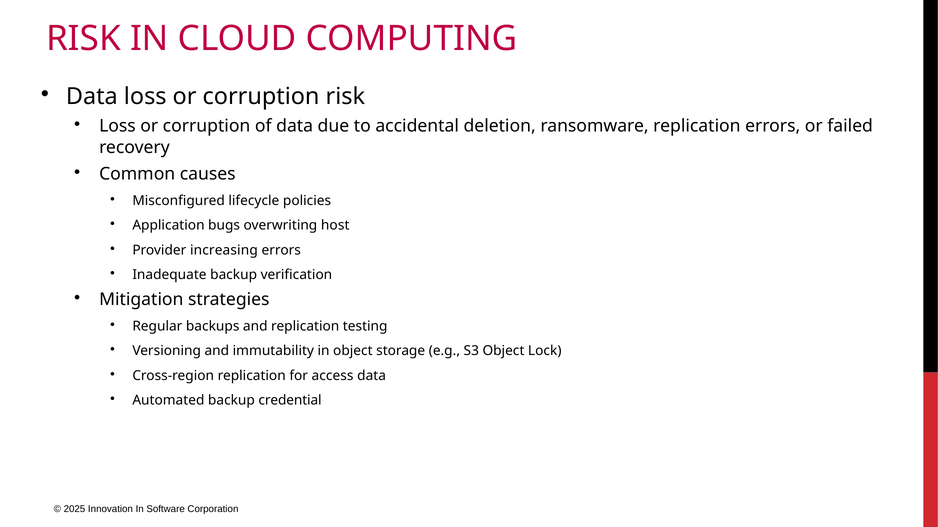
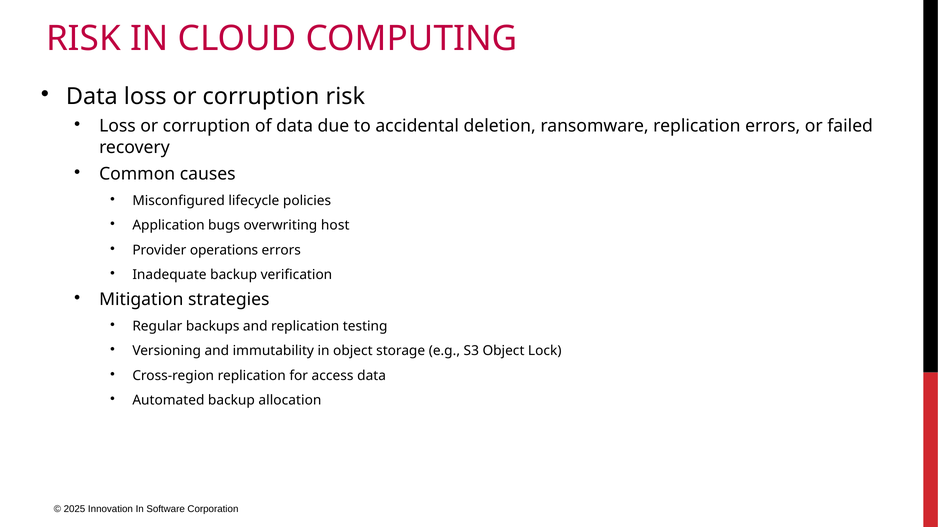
increasing: increasing -> operations (224, 250)
credential: credential -> allocation (290, 401)
